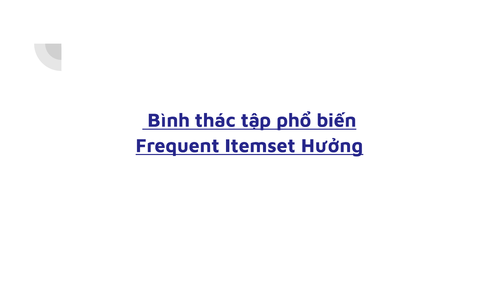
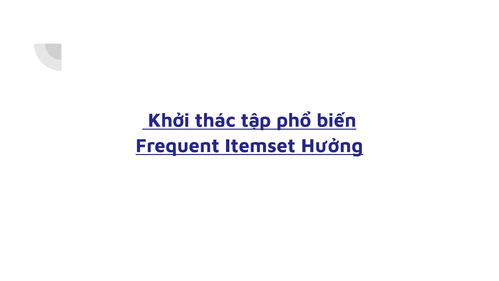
Bình: Bình -> Khởi (169, 120)
